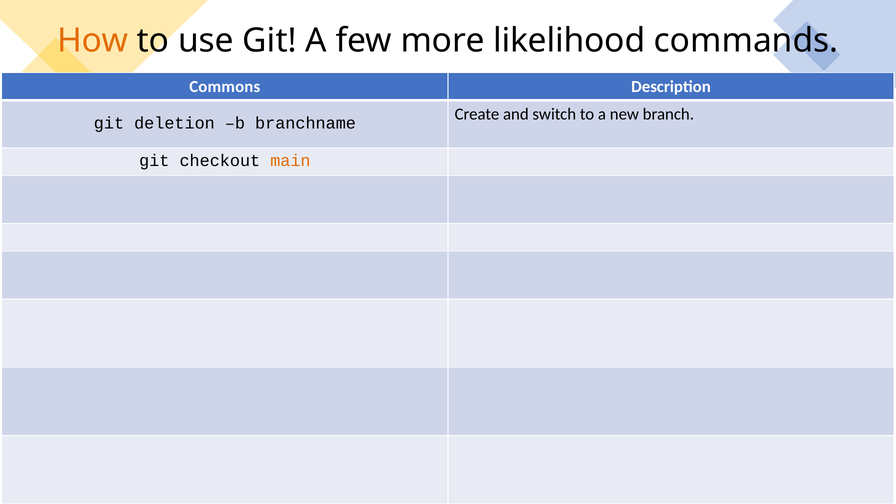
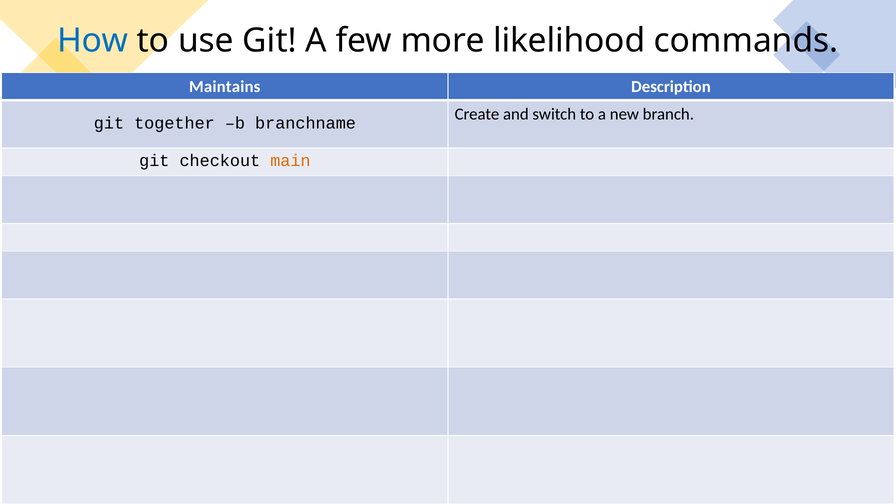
How colour: orange -> blue (93, 41)
Commons: Commons -> Maintains (225, 86)
deletion: deletion -> together (174, 123)
